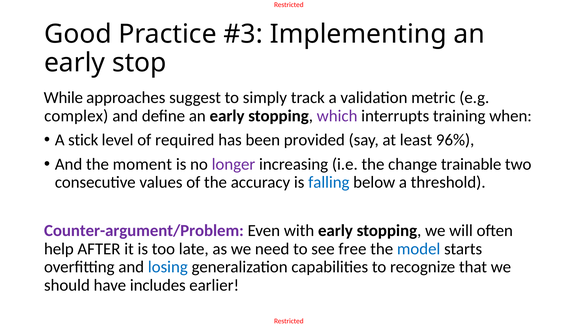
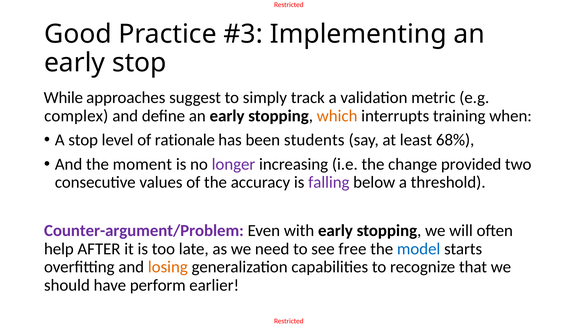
which colour: purple -> orange (337, 116)
A stick: stick -> stop (83, 140)
required: required -> rationale (185, 140)
provided: provided -> students (314, 140)
96%: 96% -> 68% (455, 140)
trainable: trainable -> provided (471, 164)
falling colour: blue -> purple (329, 182)
losing colour: blue -> orange (168, 267)
includes: includes -> perform (158, 285)
